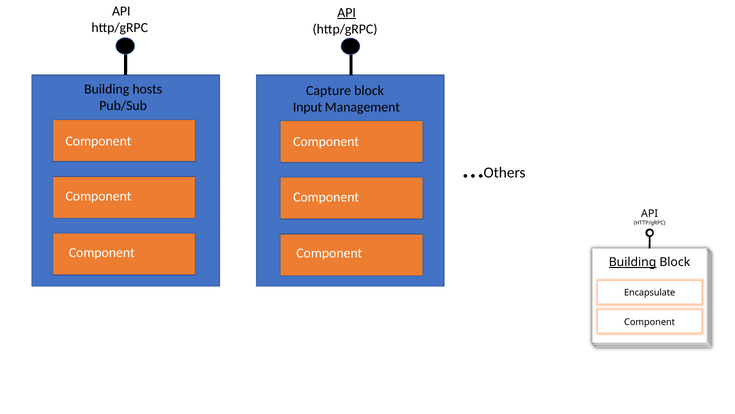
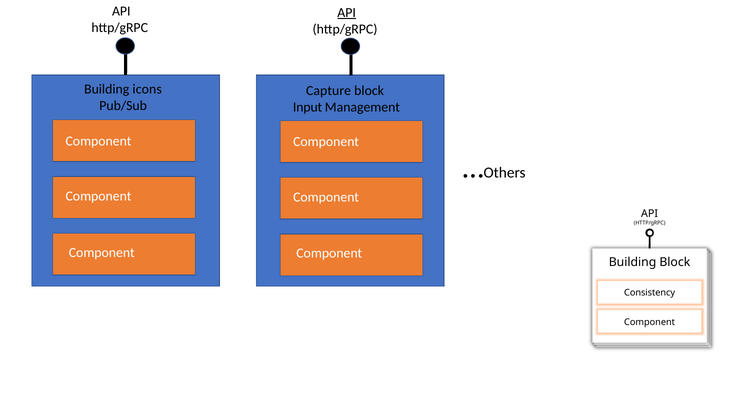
hosts: hosts -> icons (147, 89)
Building underline: present -> none (633, 262)
Encapsulate: Encapsulate -> Consistency (650, 293)
